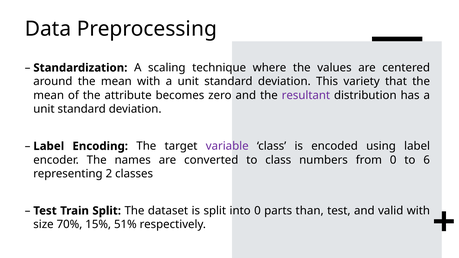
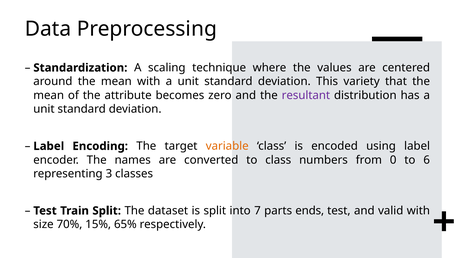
variable colour: purple -> orange (227, 146)
2: 2 -> 3 (109, 174)
into 0: 0 -> 7 (257, 211)
than: than -> ends (310, 211)
51%: 51% -> 65% (125, 225)
